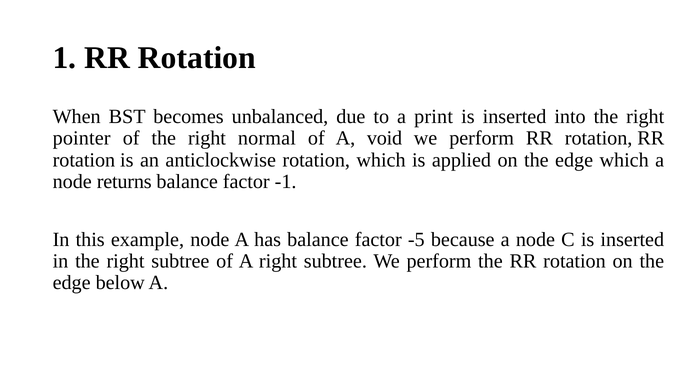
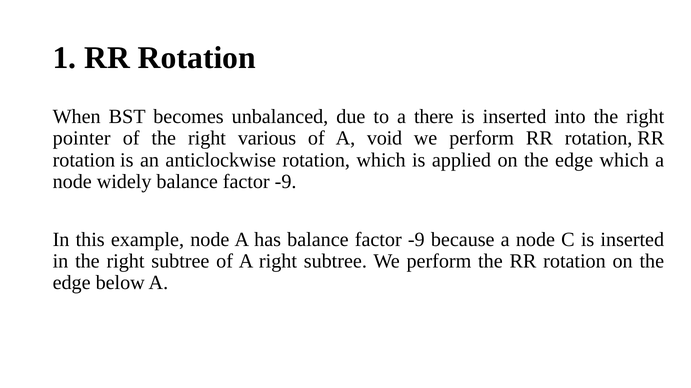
print: print -> there (434, 117)
normal: normal -> various (267, 139)
returns: returns -> widely (124, 182)
-1: -1 -> -9 (286, 182)
has balance factor -5: -5 -> -9 (416, 240)
